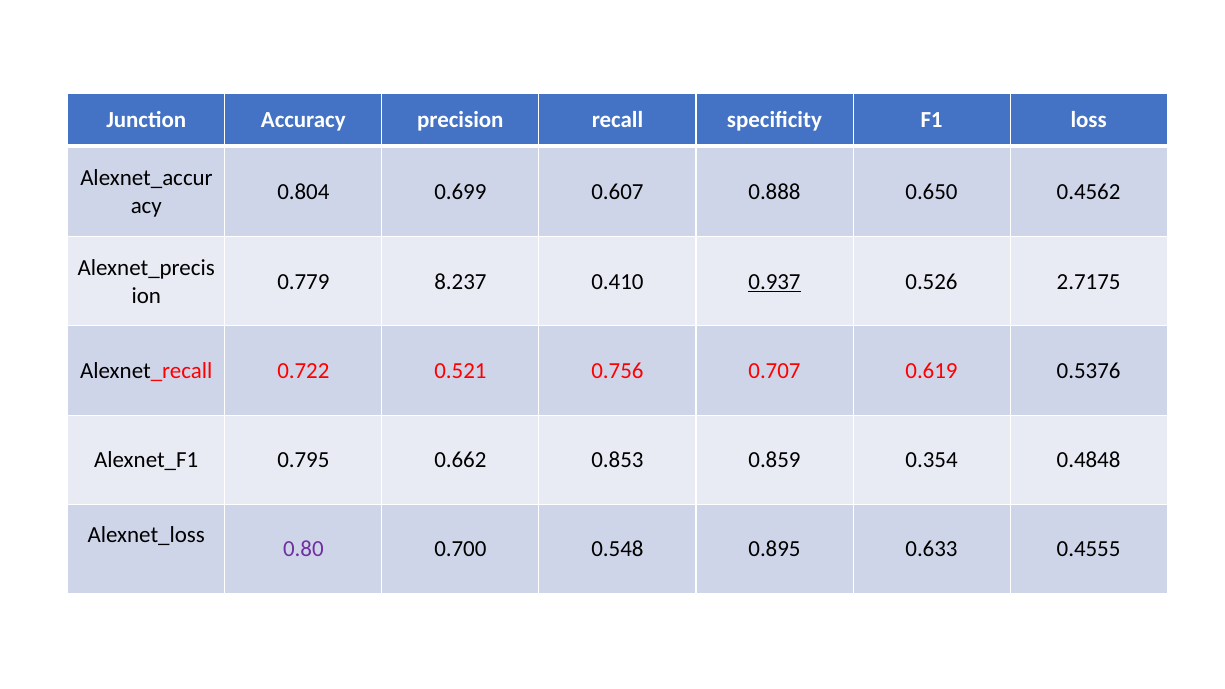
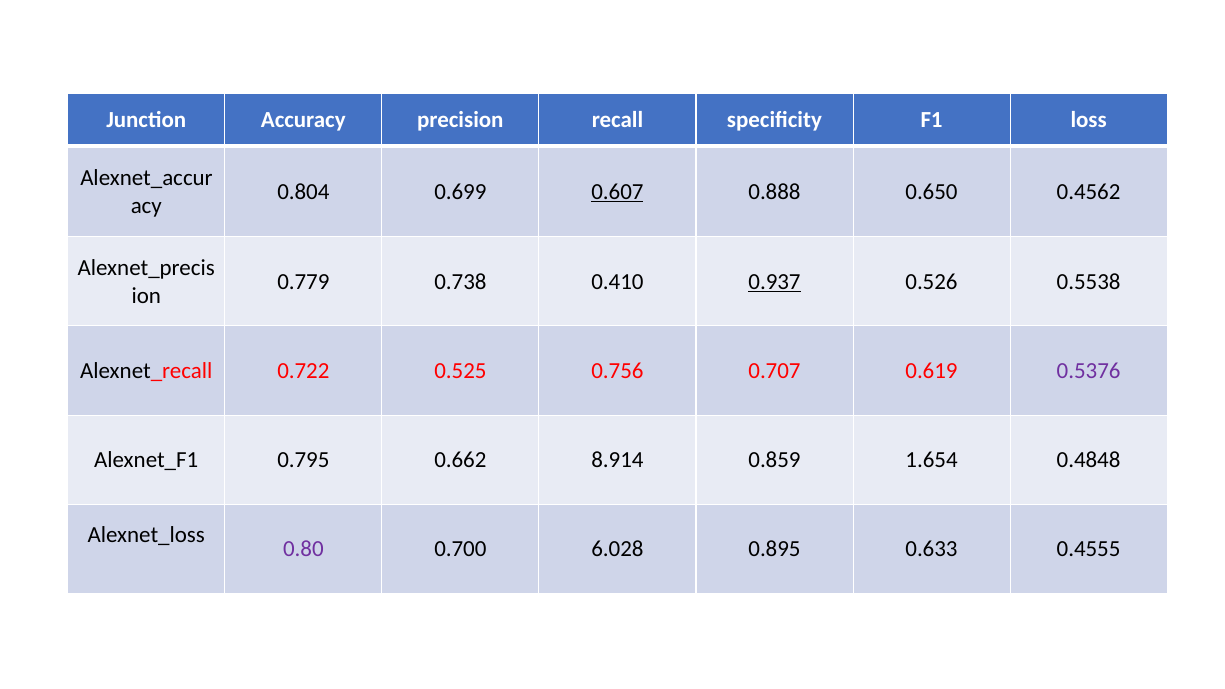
0.607 underline: none -> present (617, 192)
8.237: 8.237 -> 0.738 (460, 282)
2.7175: 2.7175 -> 0.5538 (1089, 282)
0.521: 0.521 -> 0.525 (460, 371)
0.5376 colour: black -> purple (1089, 371)
0.853: 0.853 -> 8.914 (617, 460)
0.354: 0.354 -> 1.654 (932, 460)
0.548: 0.548 -> 6.028 (617, 549)
